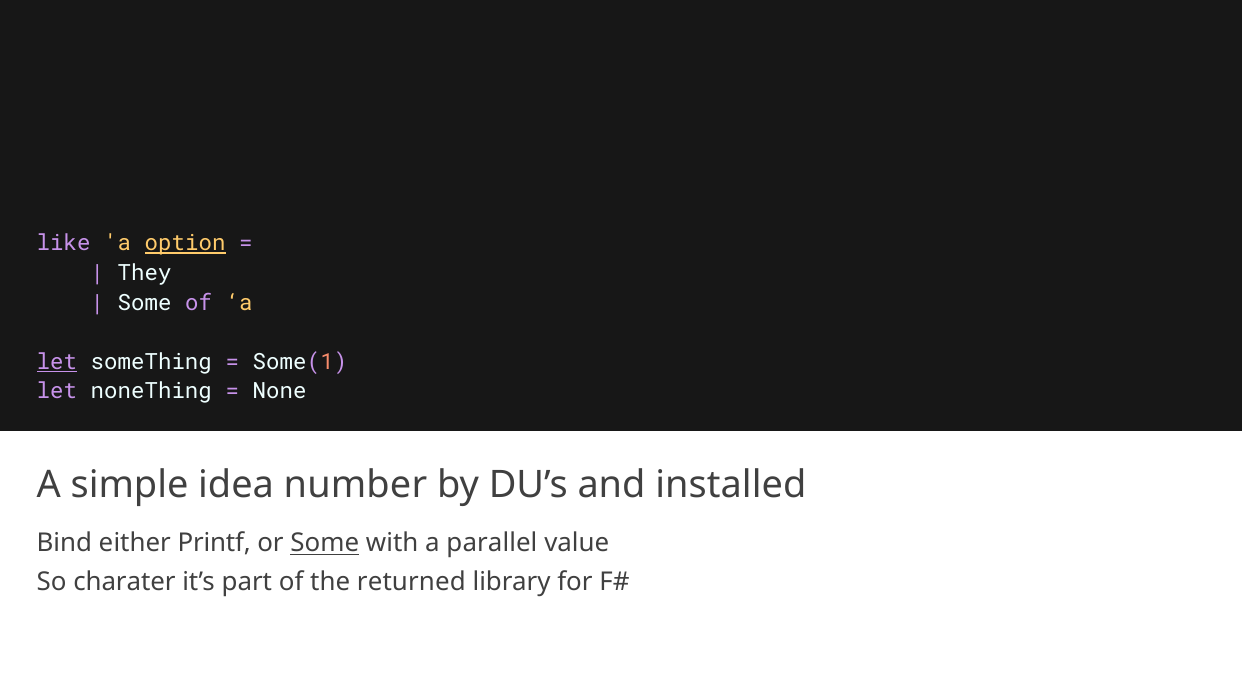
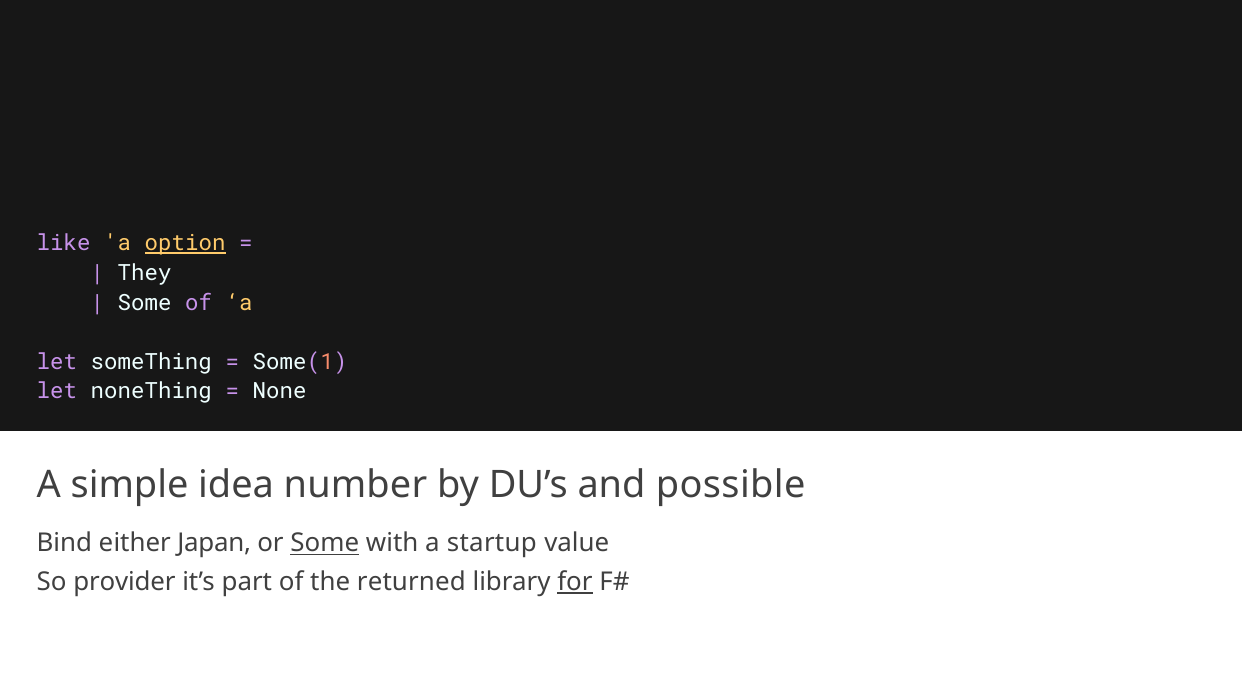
let underline: present -> none (57, 362)
installed: installed -> possible (731, 484)
Printf: Printf -> Japan (214, 543)
parallel: parallel -> startup (492, 543)
charater: charater -> provider (124, 582)
for underline: none -> present (575, 582)
